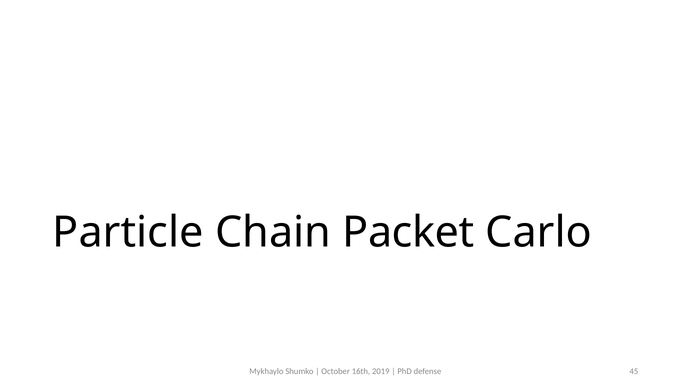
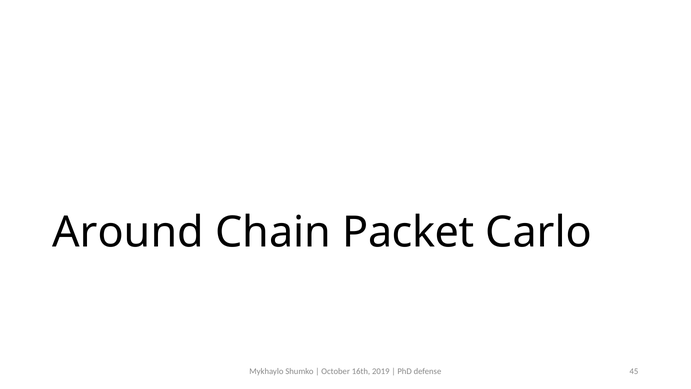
Particle: Particle -> Around (128, 232)
